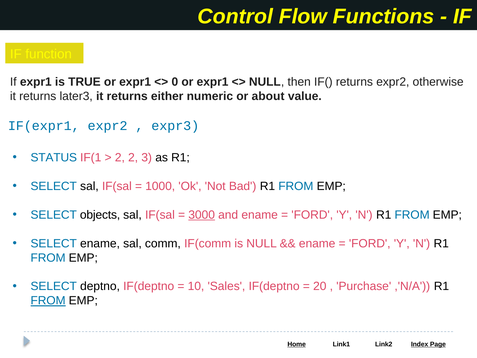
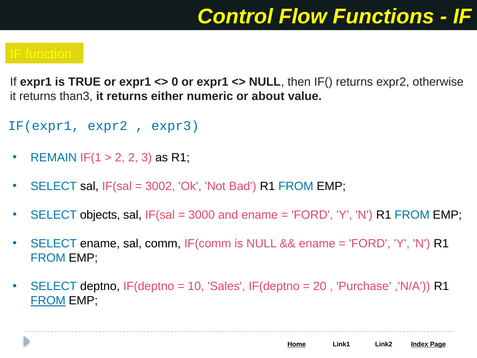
later3: later3 -> than3 (76, 96)
STATUS: STATUS -> REMAIN (54, 157)
1000: 1000 -> 3002 (160, 186)
3000 underline: present -> none (202, 215)
